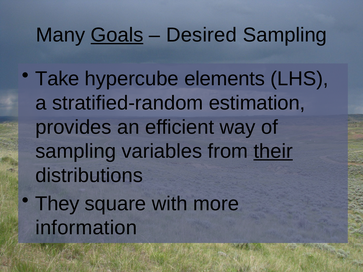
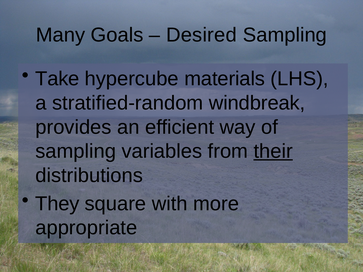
Goals underline: present -> none (117, 35)
elements: elements -> materials (225, 79)
estimation: estimation -> windbreak (257, 103)
information: information -> appropriate (86, 228)
